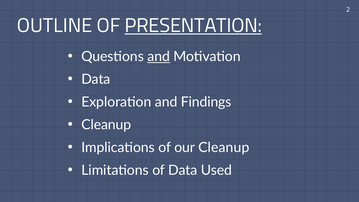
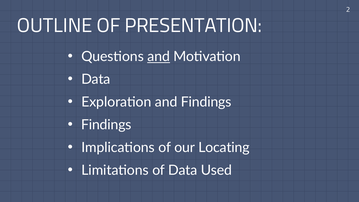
PRESENTATION underline: present -> none (193, 25)
Cleanup: Cleanup -> Findings (106, 125)
our Cleanup: Cleanup -> Locating (224, 148)
